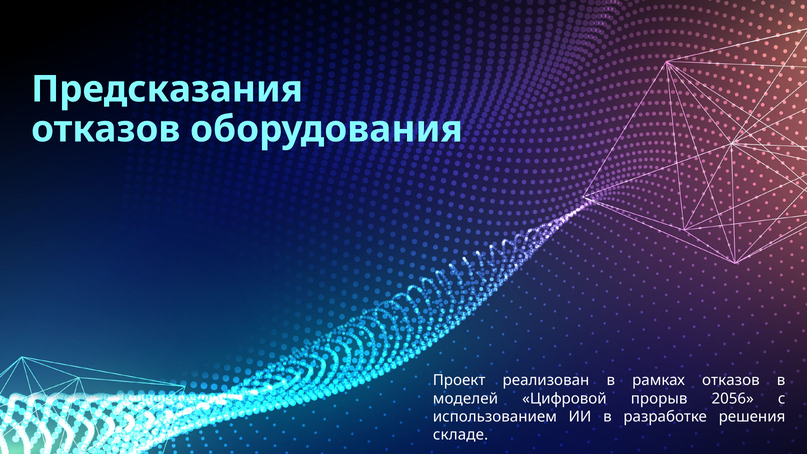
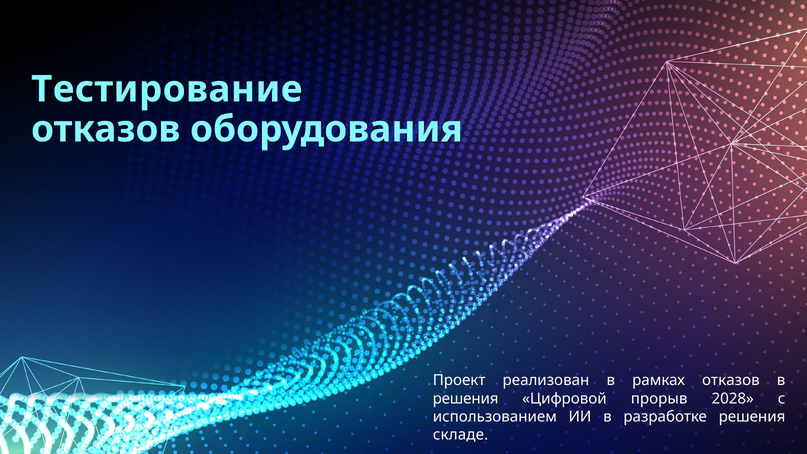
Предсказания: Предсказания -> Тестирование (167, 89)
моделей: моделей -> решения (466, 399)
2056: 2056 -> 2028 (733, 399)
